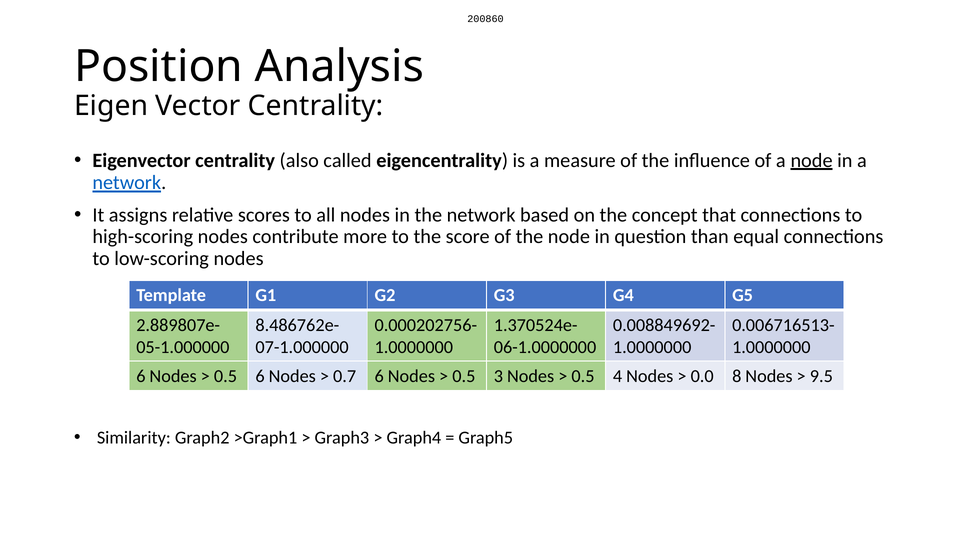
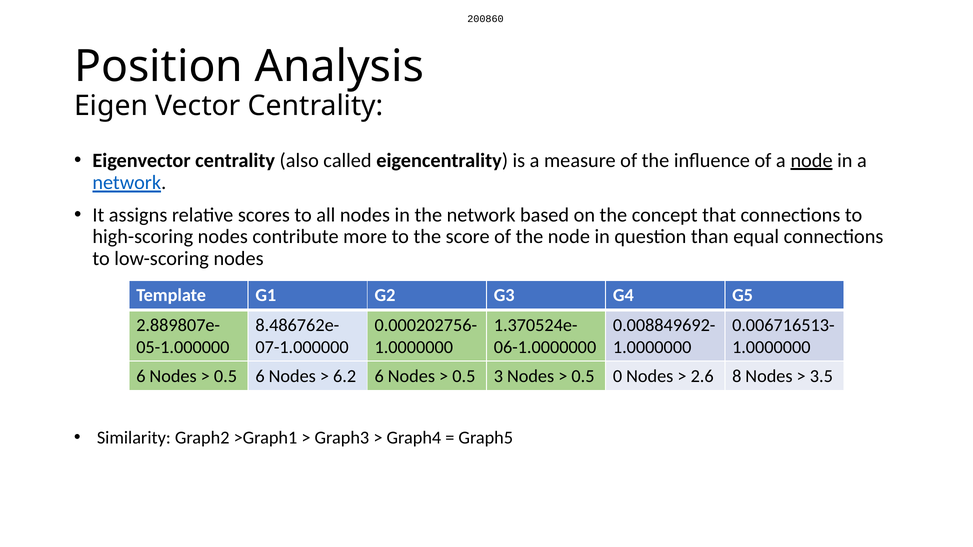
0.7: 0.7 -> 6.2 (345, 376)
4: 4 -> 0 (618, 376)
0.0: 0.0 -> 2.6 (702, 376)
9.5: 9.5 -> 3.5 (821, 376)
